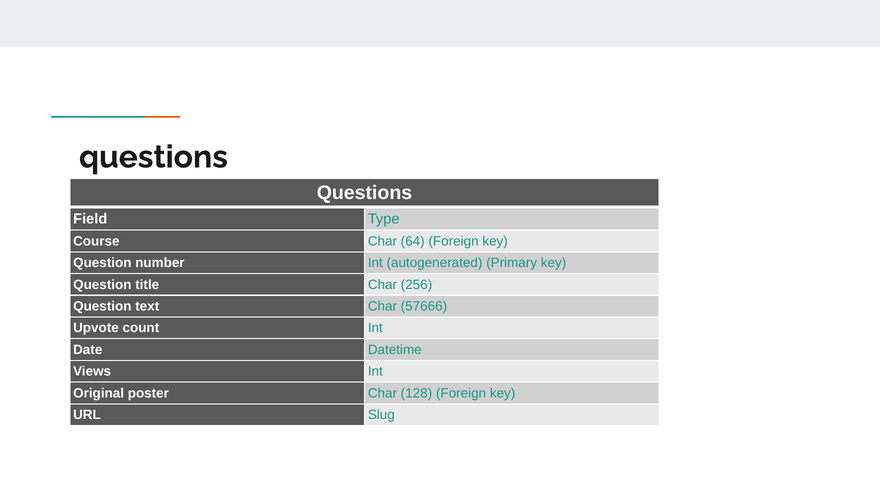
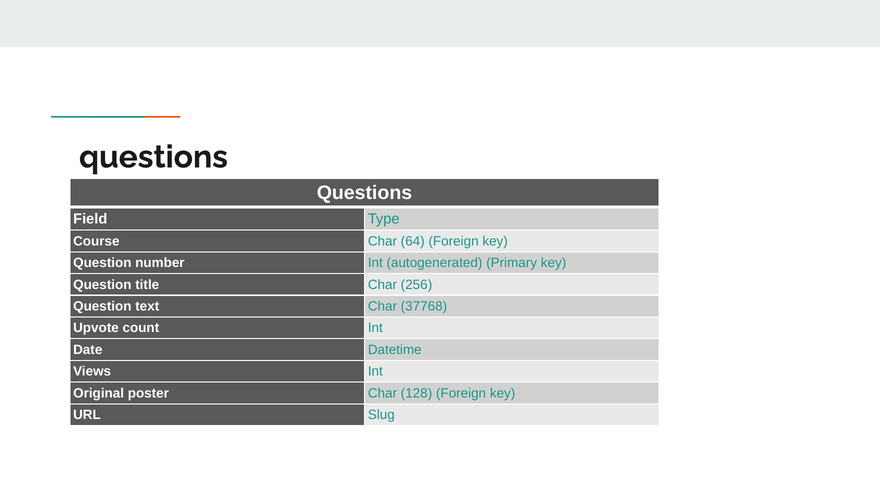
57666: 57666 -> 37768 (424, 306)
